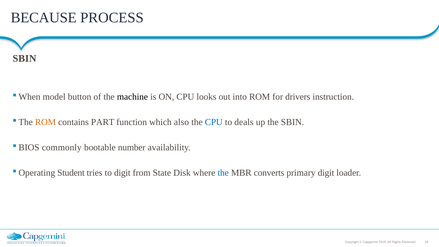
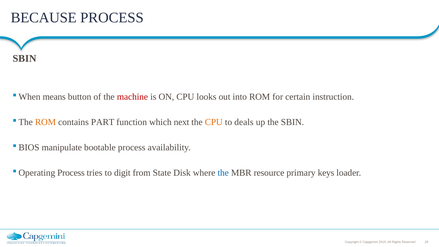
model: model -> means (54, 97)
machine colour: black -> red (132, 97)
drivers: drivers -> certain (298, 97)
also: also -> next (182, 122)
CPU colour: blue -> orange (214, 122)
commonly: commonly -> manipulate (62, 147)
bootable number: number -> process (132, 147)
Student: Student -> Process (71, 173)
converts: converts -> resource (269, 173)
primary digit: digit -> keys (326, 173)
